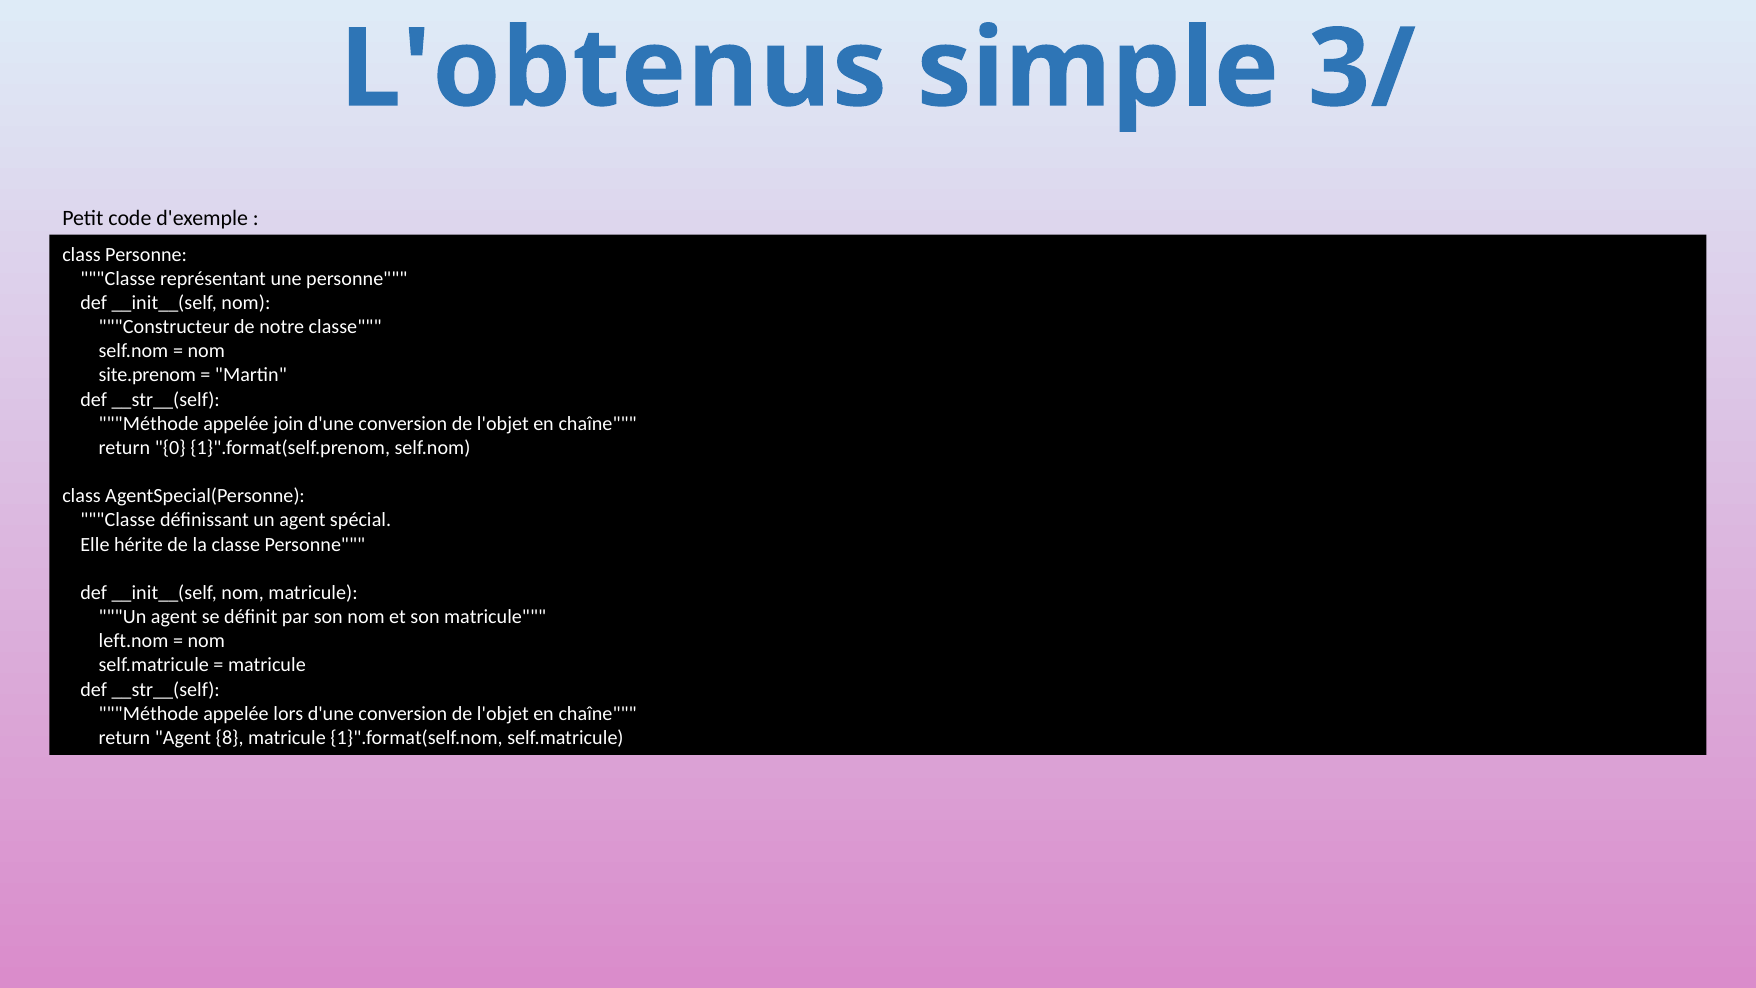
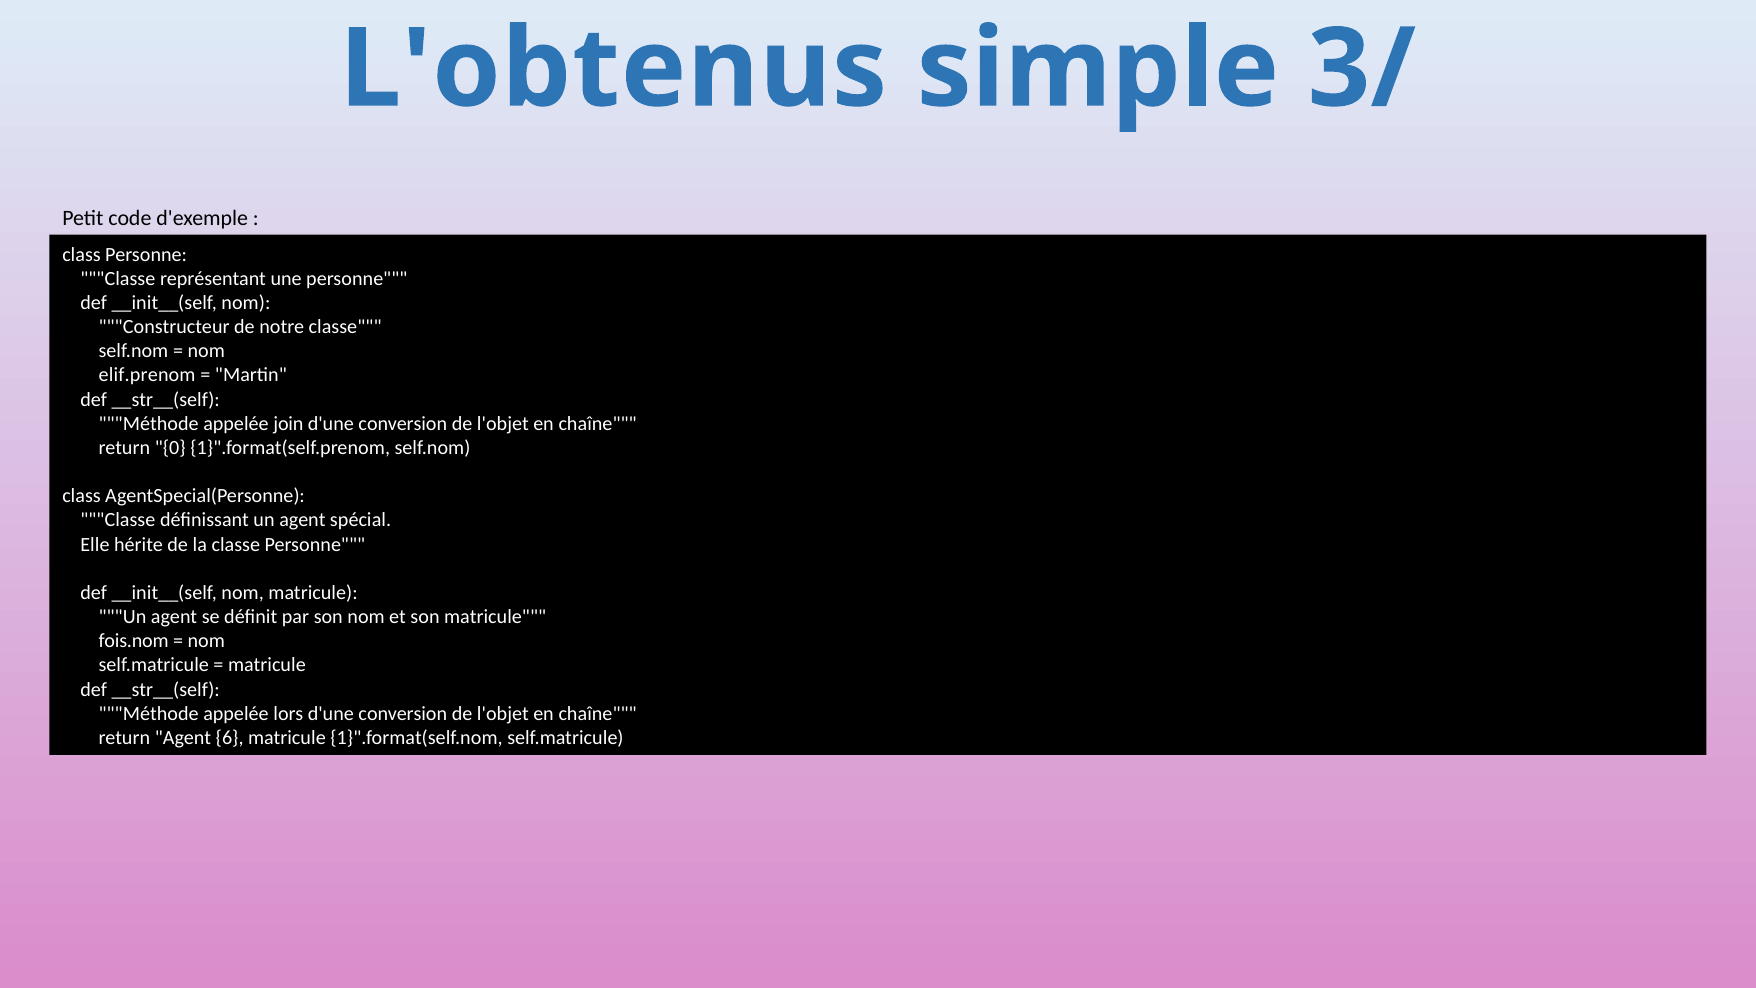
site.prenom: site.prenom -> elif.prenom (147, 375)
left.nom: left.nom -> fois.nom (134, 641)
8: 8 -> 6 (230, 738)
